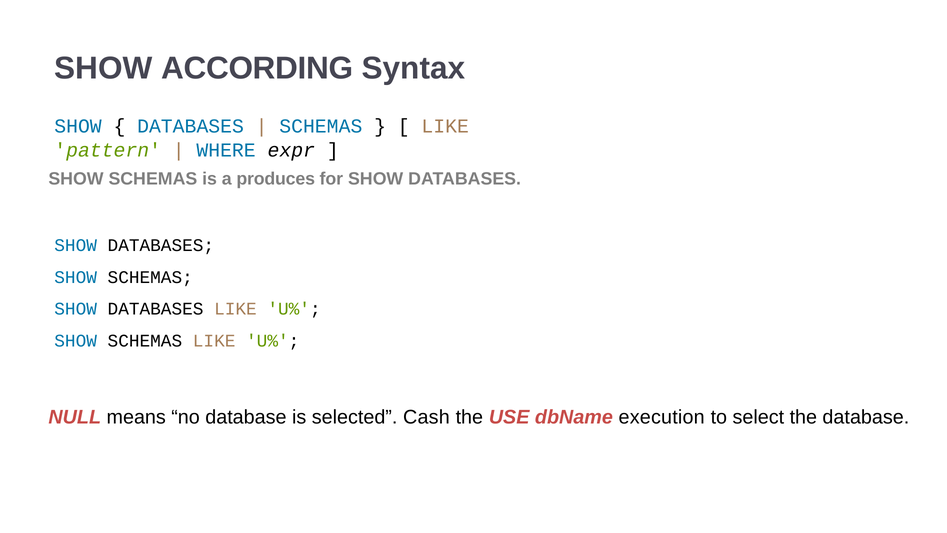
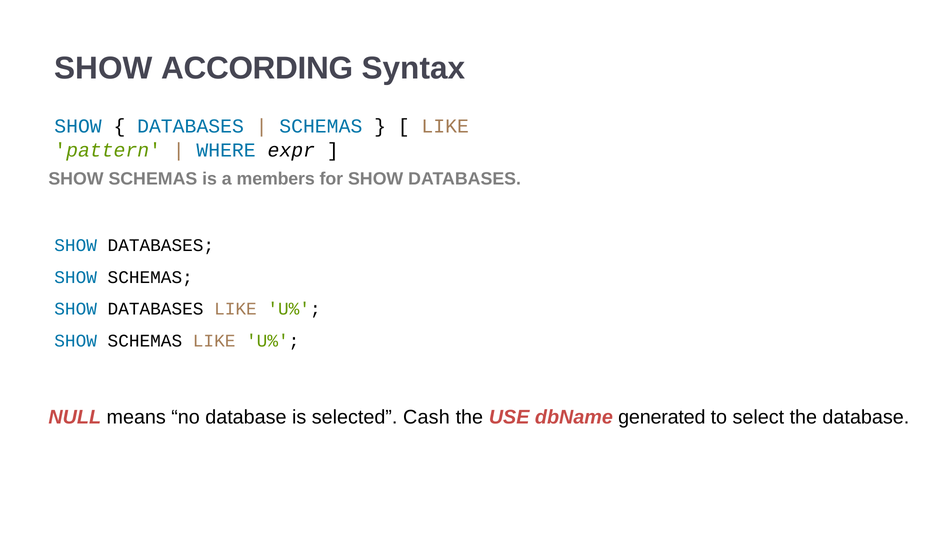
produces: produces -> members (276, 179)
execution: execution -> generated (662, 417)
